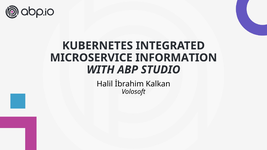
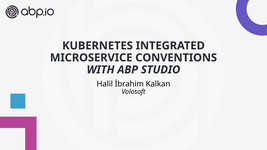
INFORMATION: INFORMATION -> CONVENTIONS (176, 58)
